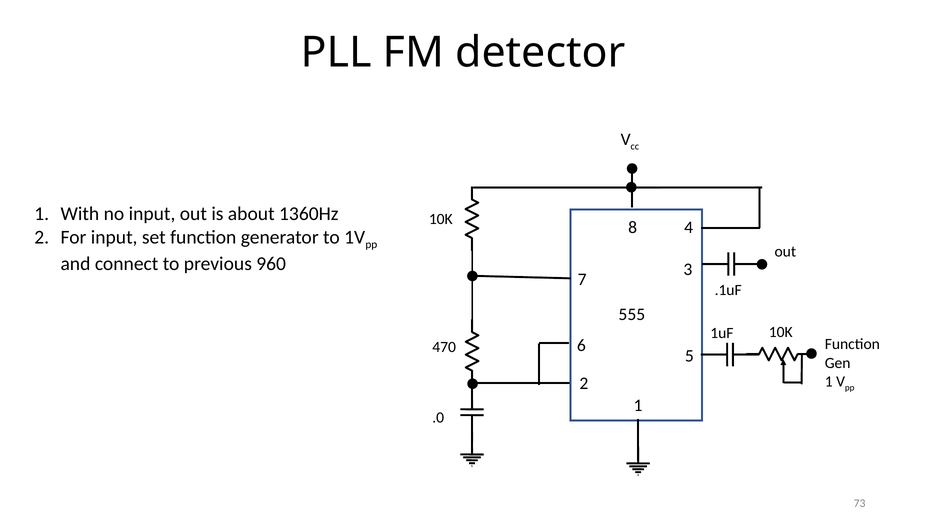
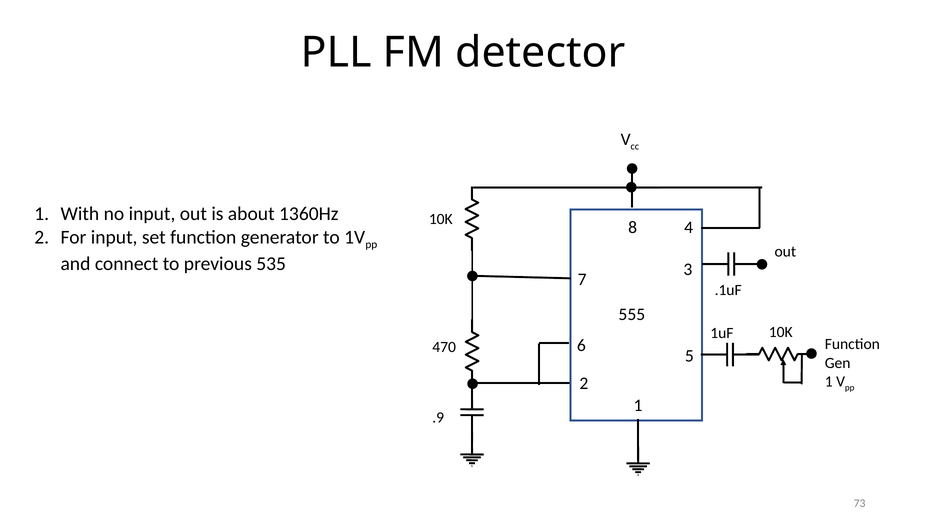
960: 960 -> 535 (271, 264)
.0: .0 -> .9 (438, 418)
